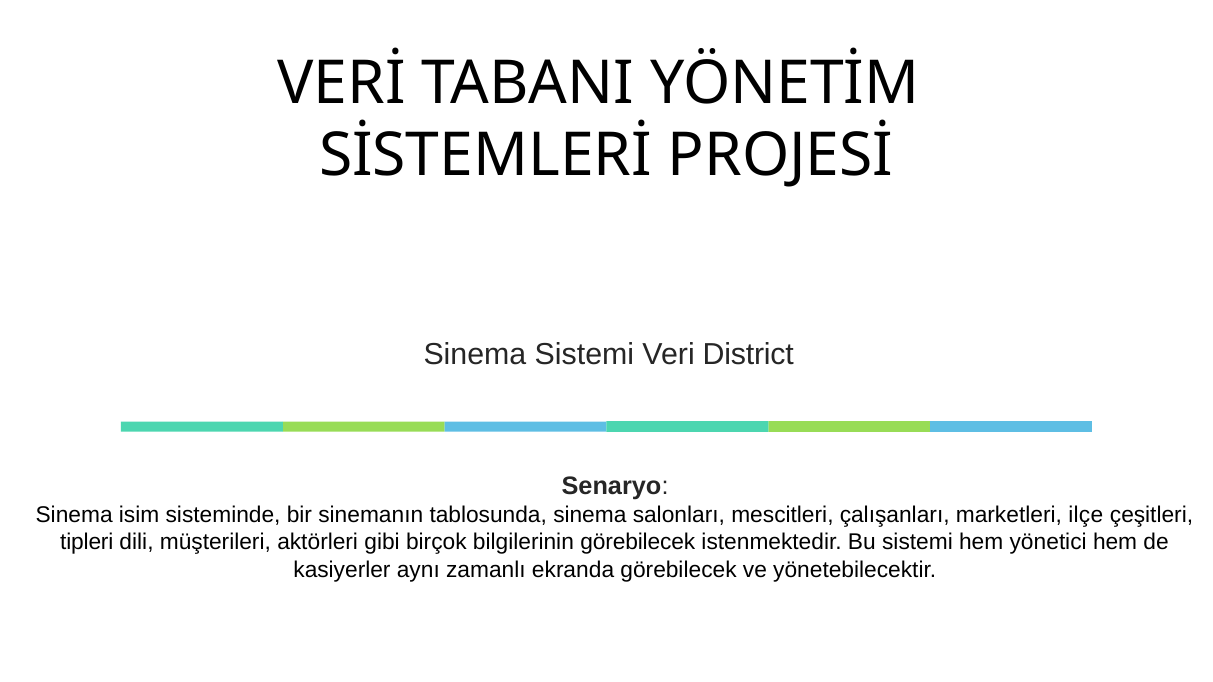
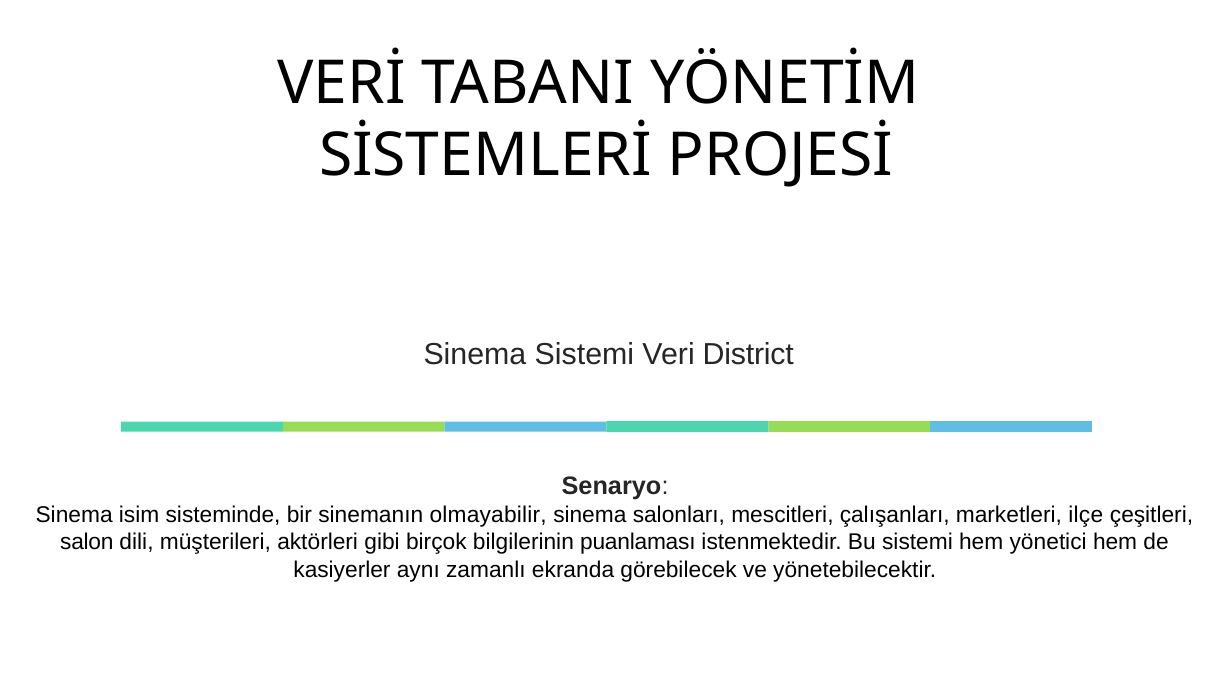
tablosunda: tablosunda -> olmayabilir (488, 515)
tipleri: tipleri -> salon (87, 542)
bilgilerinin görebilecek: görebilecek -> puanlaması (638, 542)
